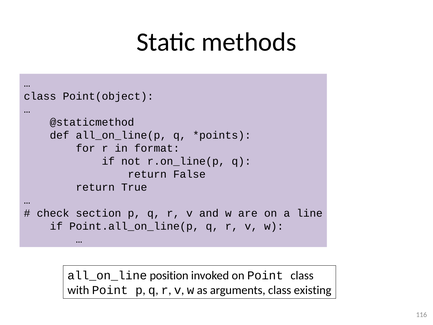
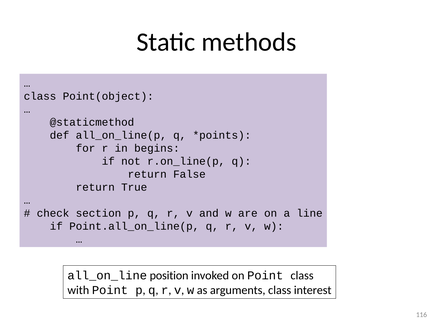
format: format -> begins (157, 148)
existing: existing -> interest (313, 290)
